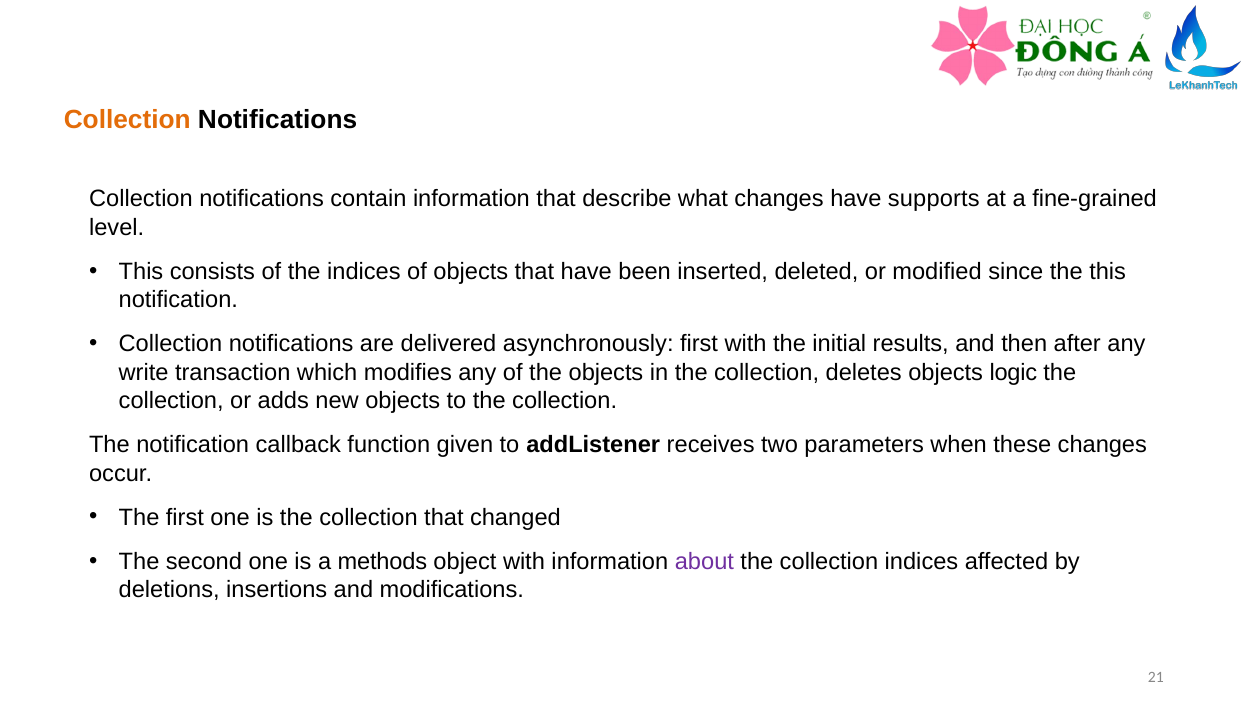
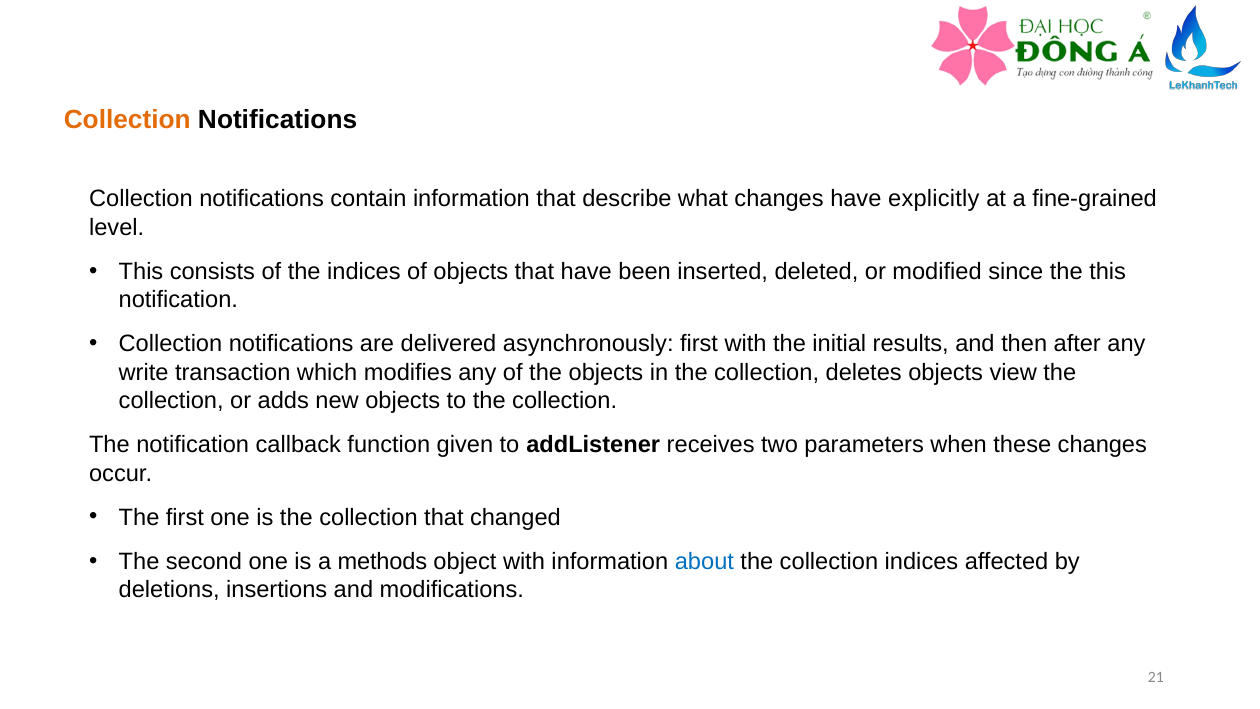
supports: supports -> explicitly (934, 199)
logic: logic -> view (1013, 372)
about colour: purple -> blue (704, 561)
